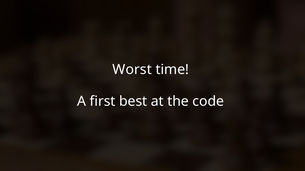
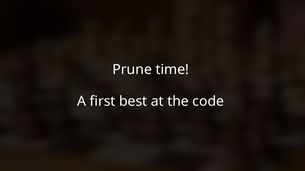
Worst: Worst -> Prune (132, 70)
